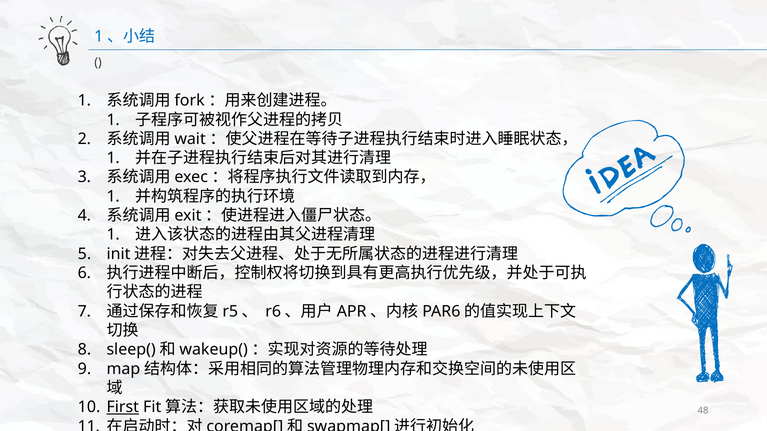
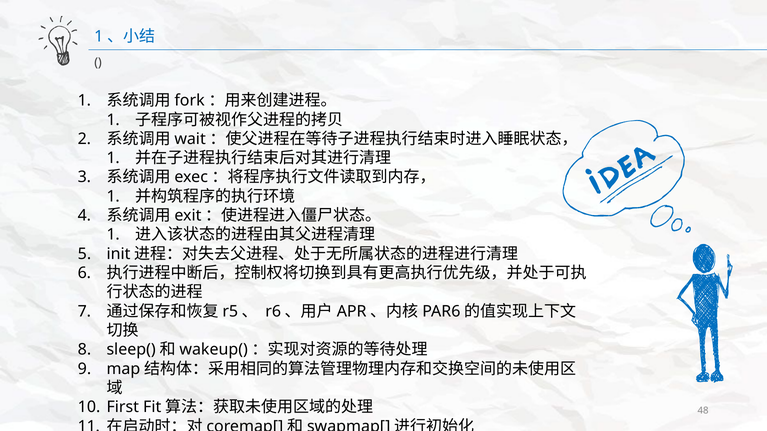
First underline: present -> none (123, 408)
